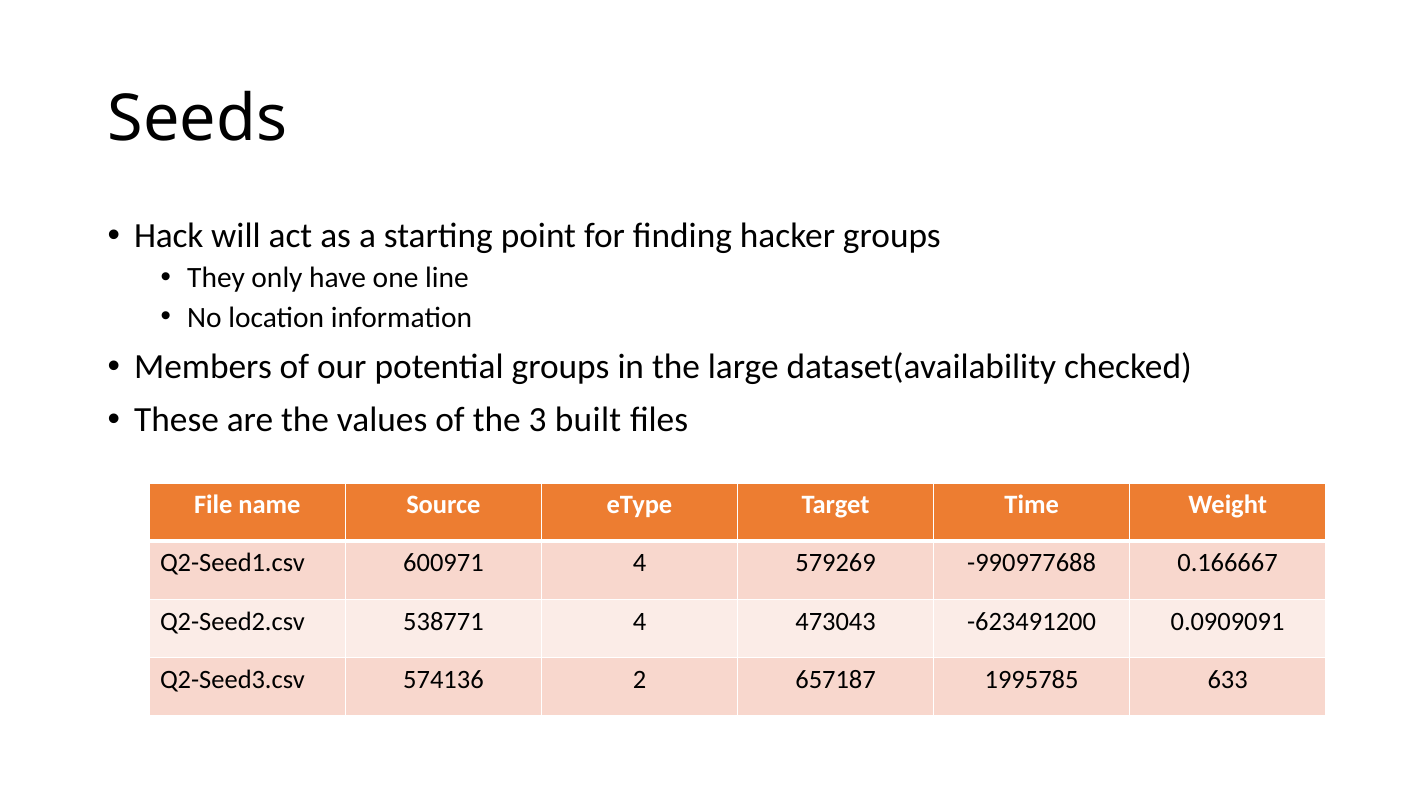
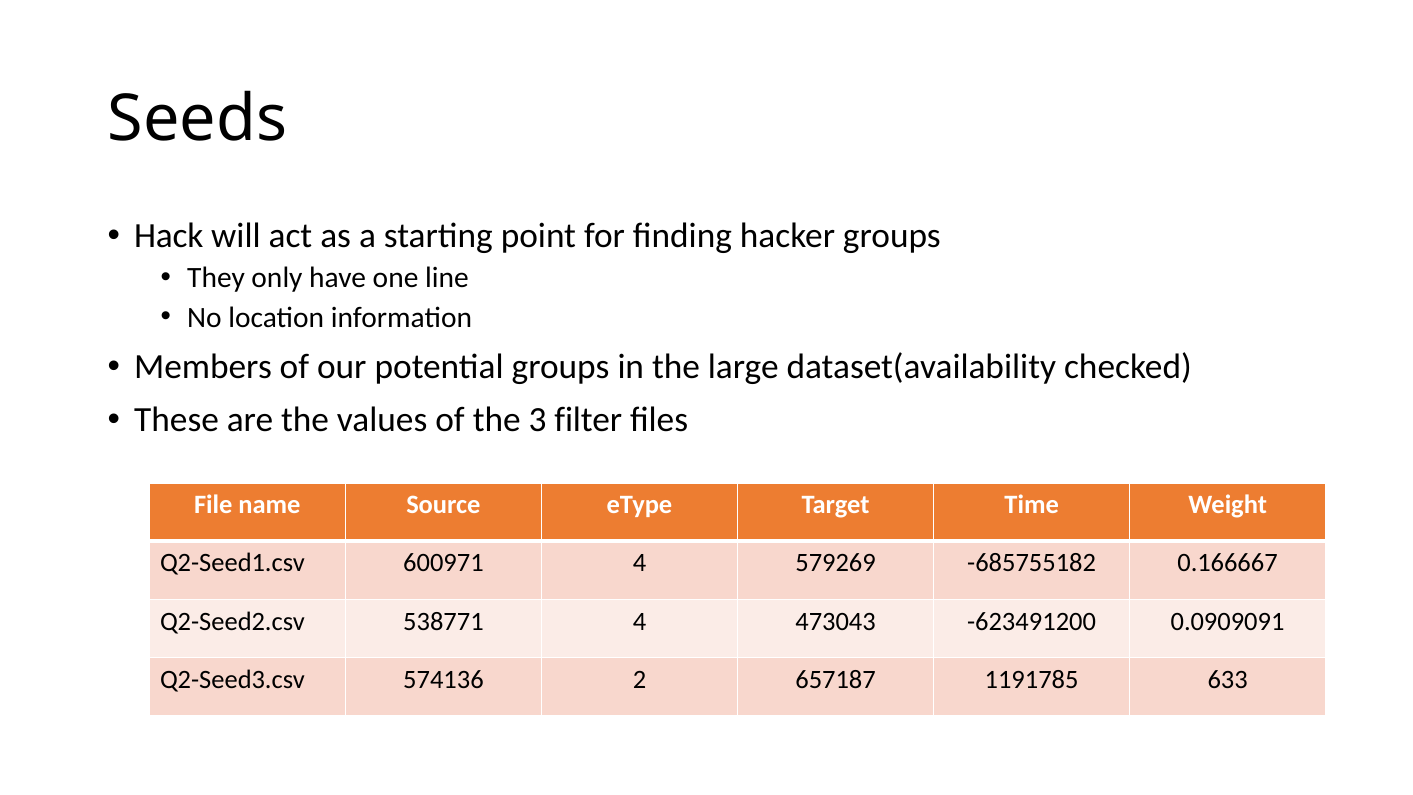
built: built -> filter (588, 420)
-990977688: -990977688 -> -685755182 (1032, 563)
1995785: 1995785 -> 1191785 (1032, 679)
